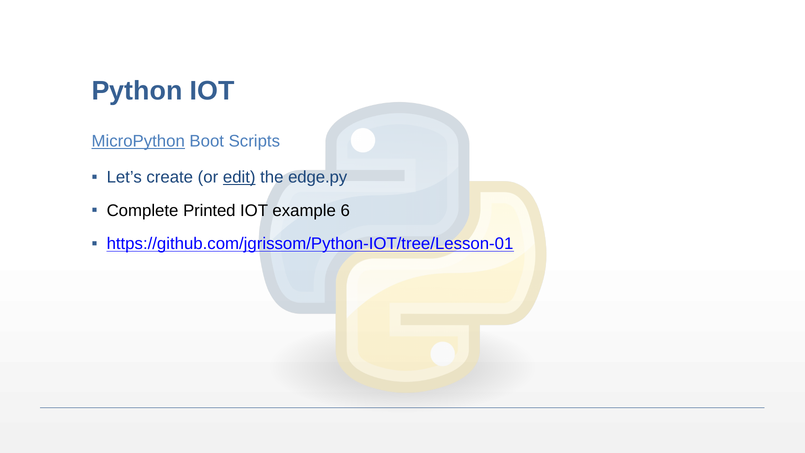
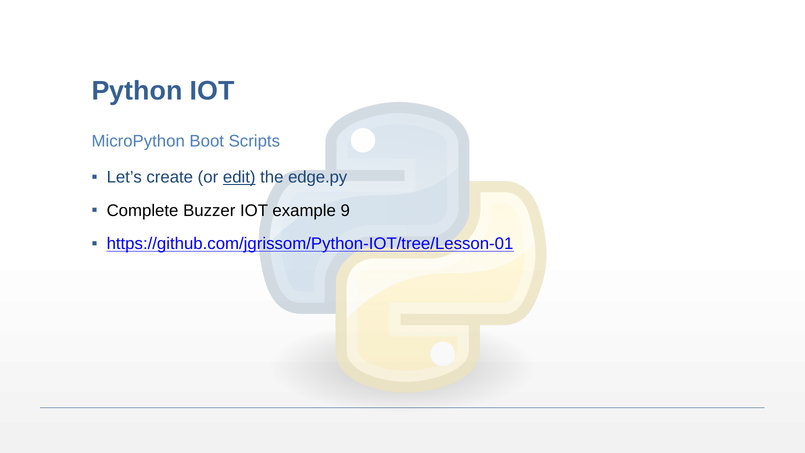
MicroPython underline: present -> none (138, 141)
Printed: Printed -> Buzzer (209, 211)
6: 6 -> 9 (345, 211)
